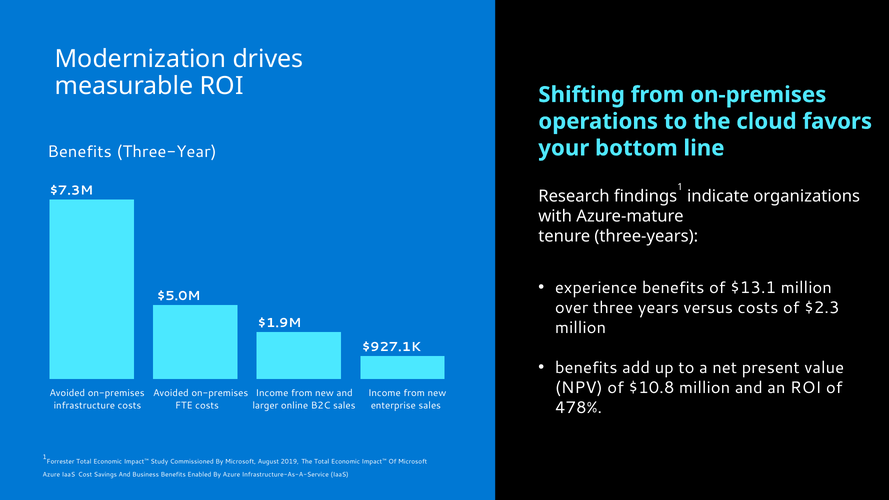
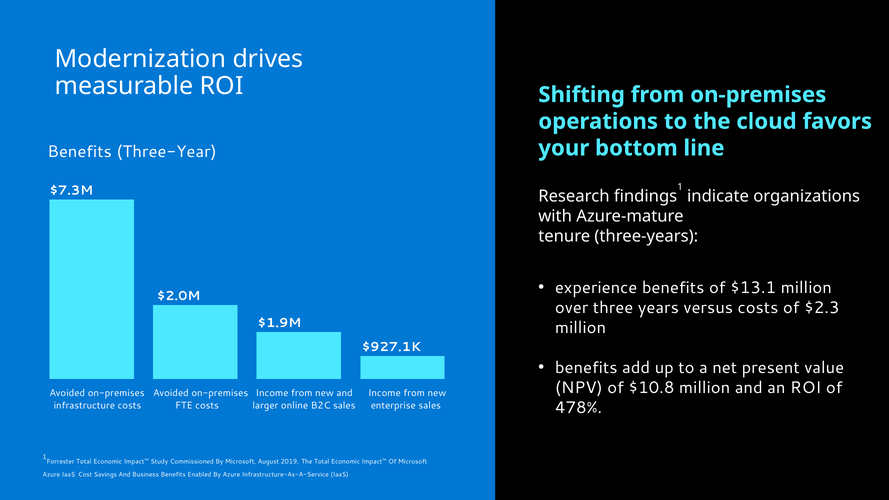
$5.0M: $5.0M -> $2.0M (179, 296)
